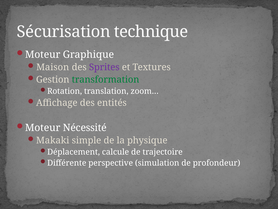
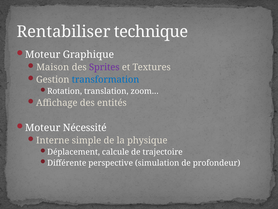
Sécurisation: Sécurisation -> Rentabiliser (64, 32)
transformation colour: green -> blue (106, 79)
Makaki: Makaki -> Interne (53, 140)
